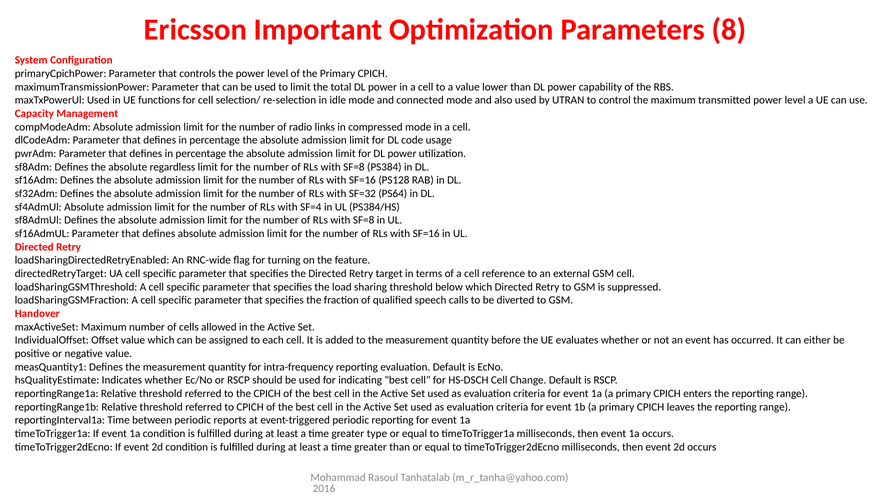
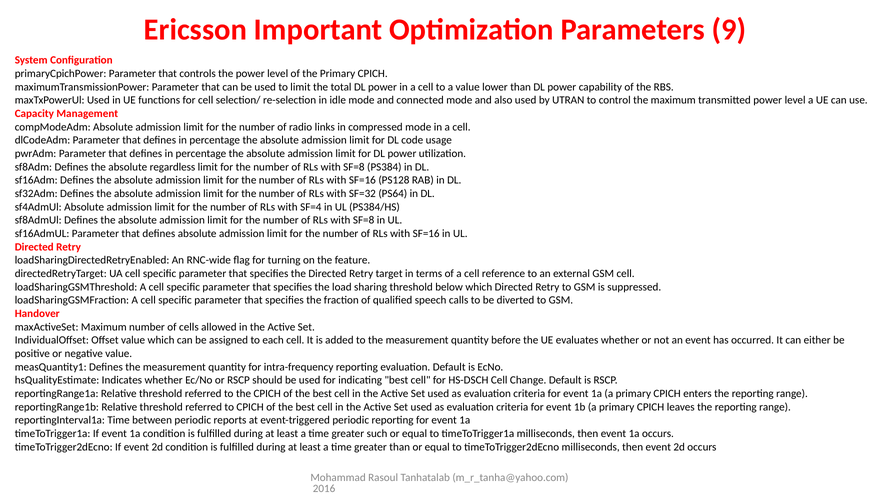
8: 8 -> 9 (729, 30)
type: type -> such (377, 434)
